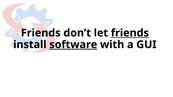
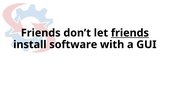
software underline: present -> none (73, 45)
